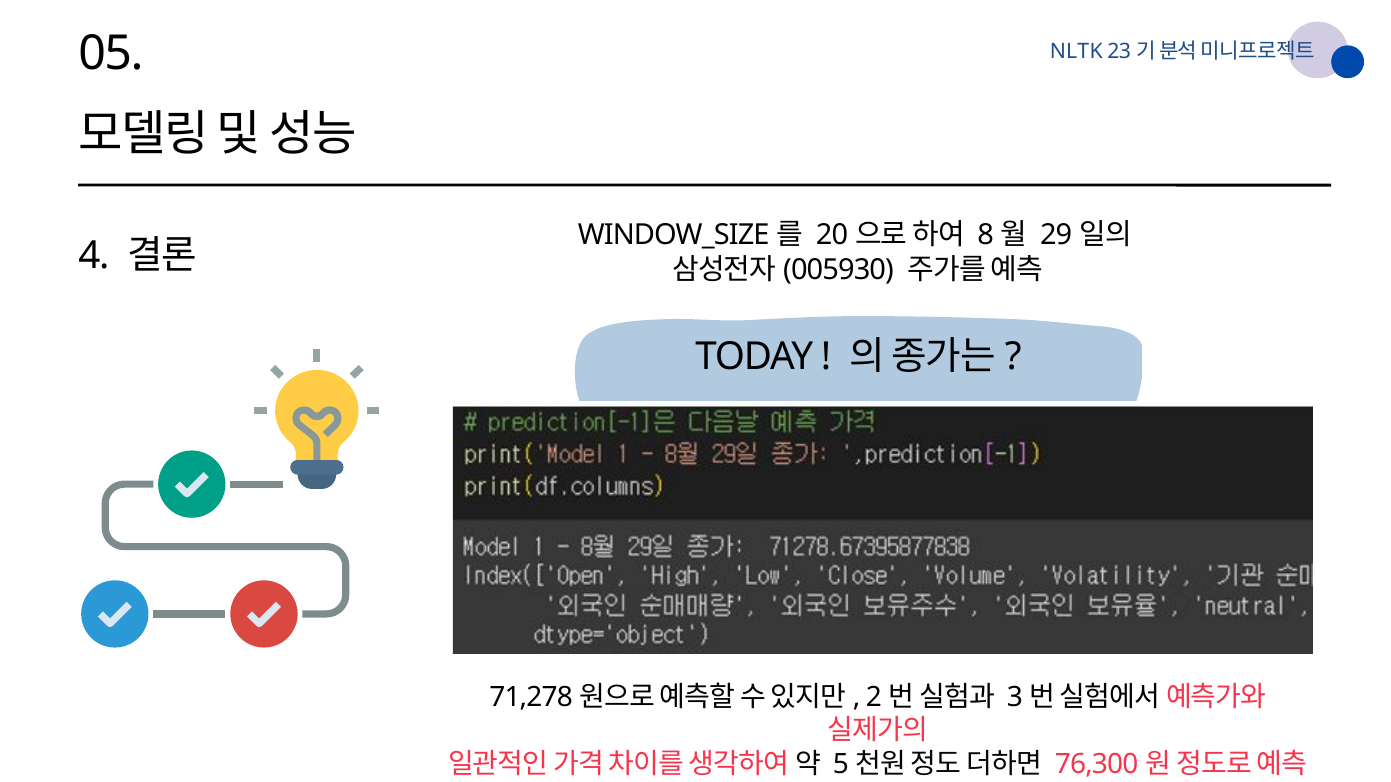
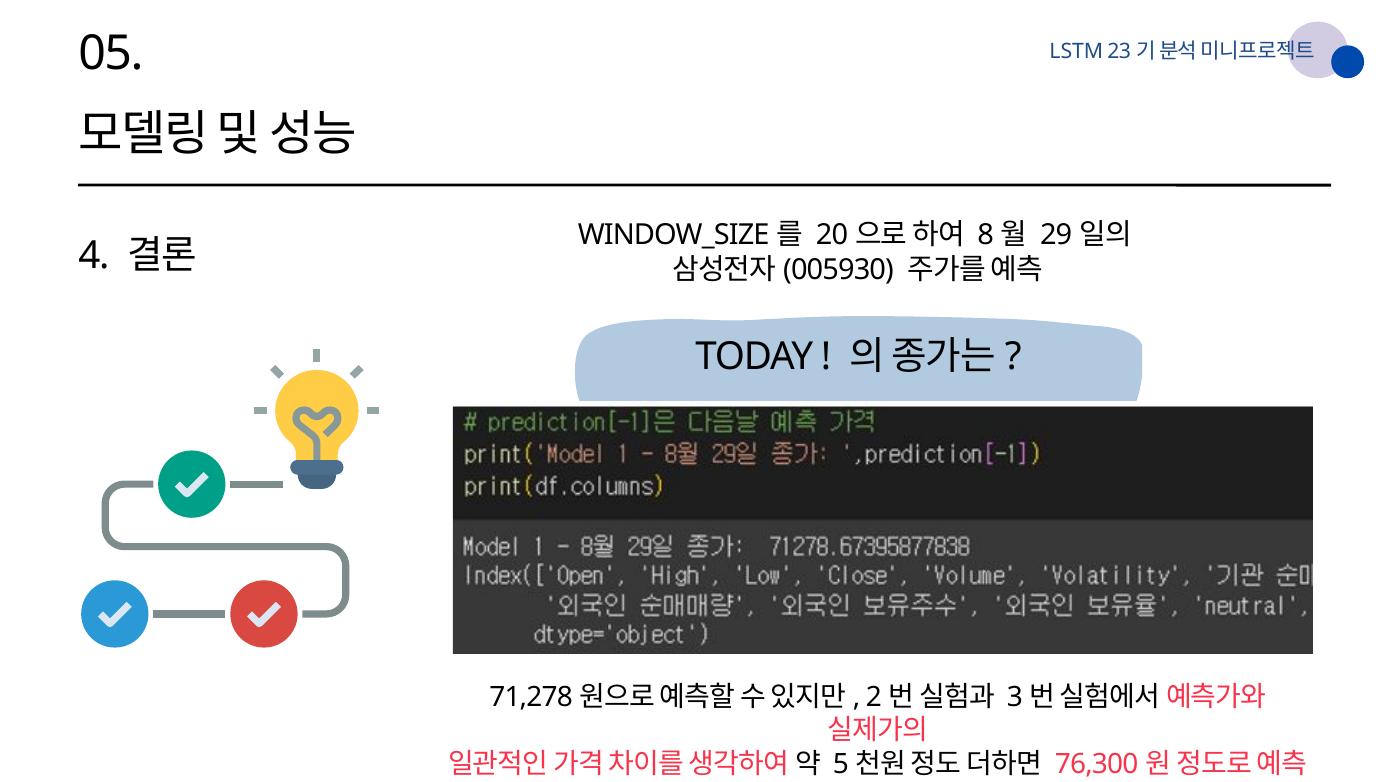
NLTK: NLTK -> LSTM (1076, 52)
